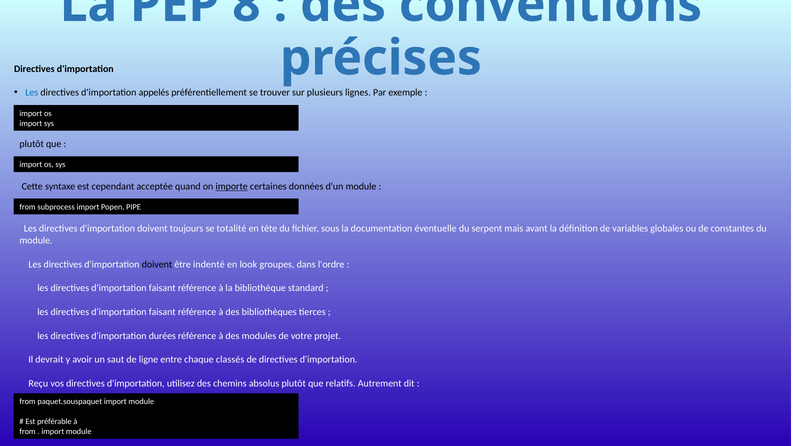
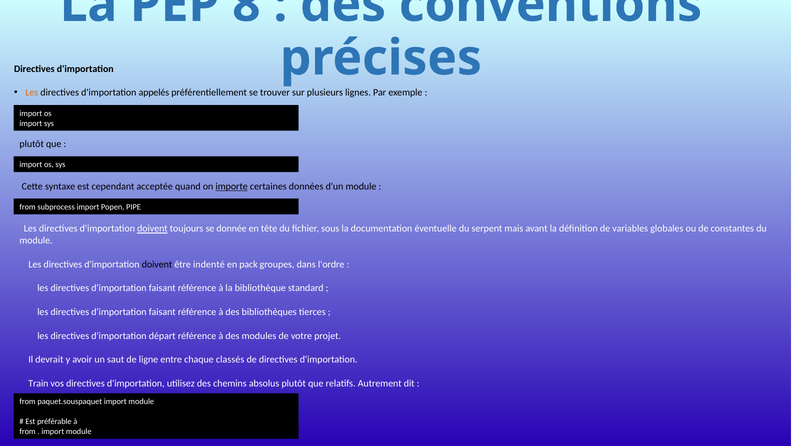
Les colour: blue -> orange (32, 93)
doivent underline: none -> present (152, 229)
totalité: totalité -> donnée (232, 229)
look: look -> pack (248, 264)
durées: durées -> départ (162, 336)
Reçu: Reçu -> Train (38, 383)
